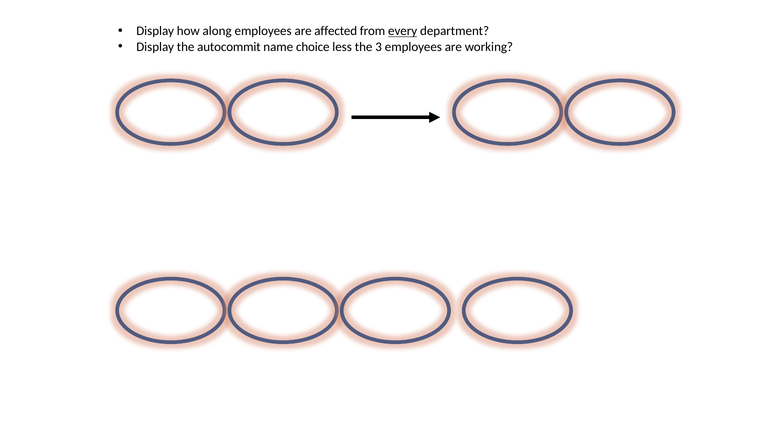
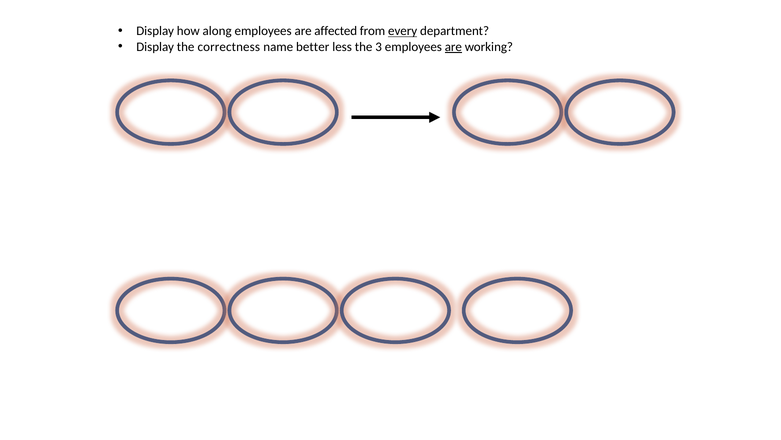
autocommit: autocommit -> correctness (229, 47)
choice: choice -> better (313, 47)
are underline: none -> present (453, 47)
